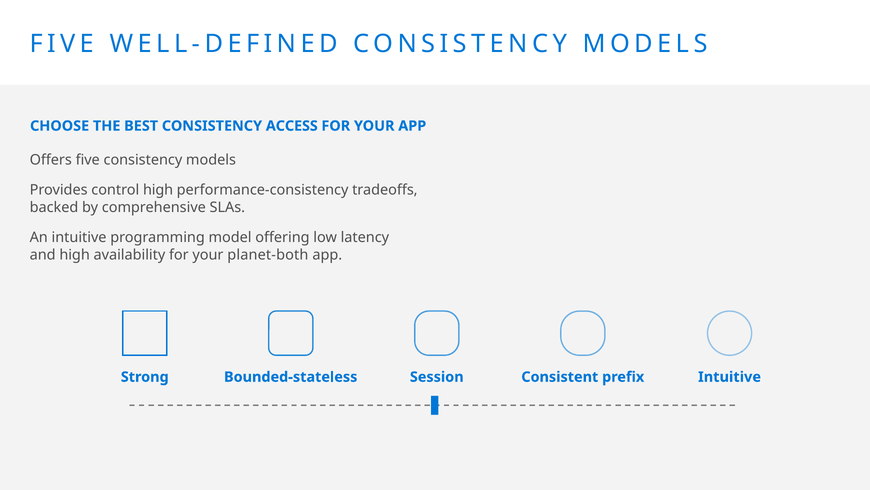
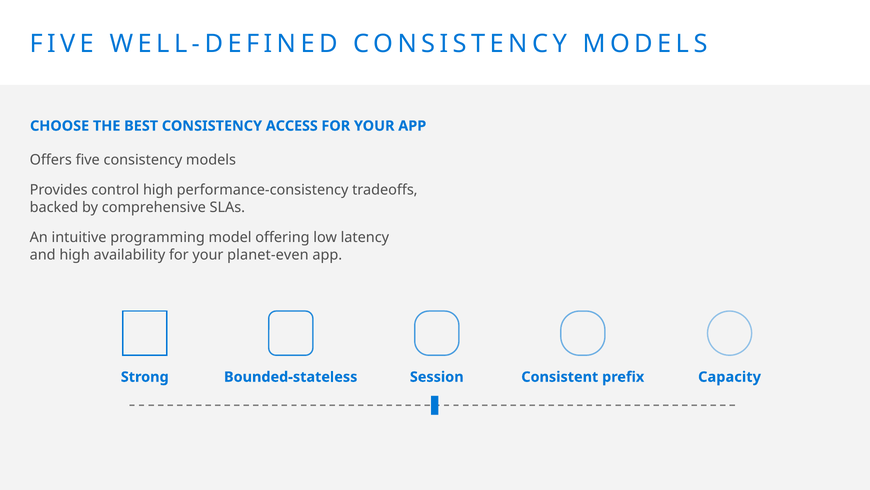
planet-both: planet-both -> planet-even (268, 255)
prefix Intuitive: Intuitive -> Capacity (730, 377)
